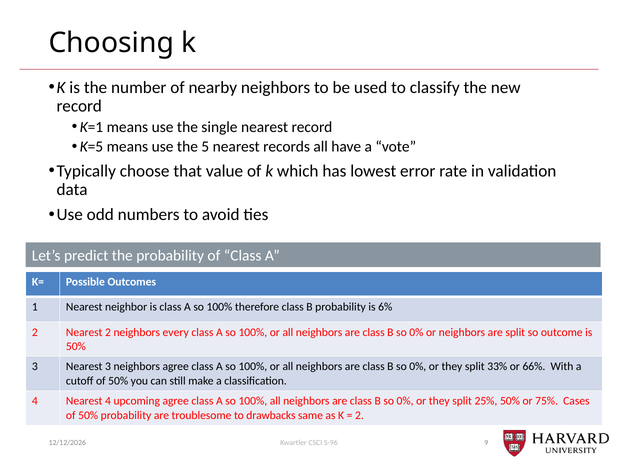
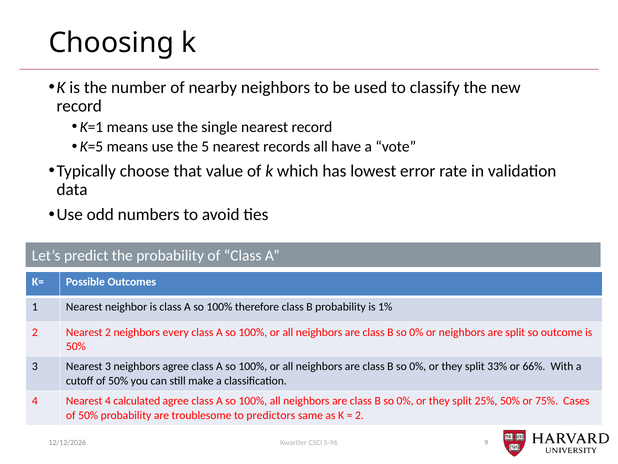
6%: 6% -> 1% (385, 307)
upcoming: upcoming -> calculated (137, 401)
drawbacks: drawbacks -> predictors (271, 415)
